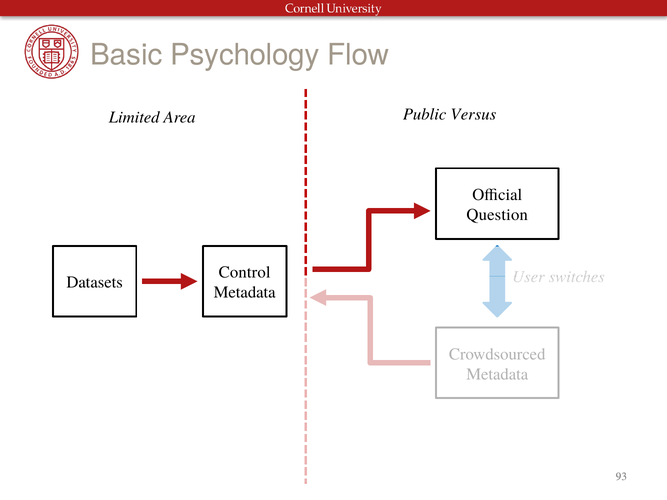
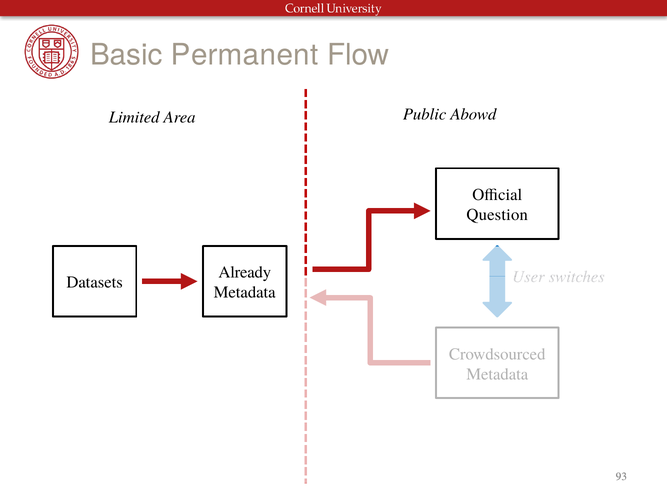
Psychology: Psychology -> Permanent (245, 55)
Versus: Versus -> Abowd (473, 115)
Control: Control -> Already (245, 273)
